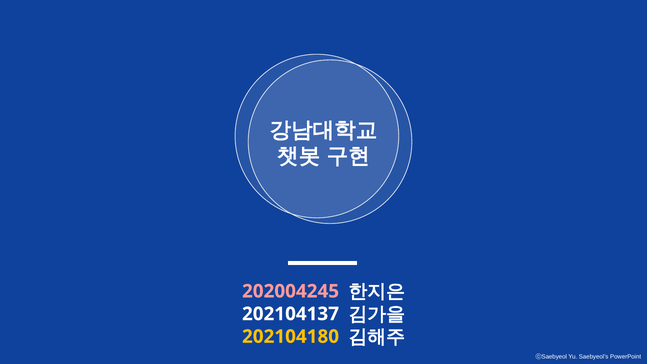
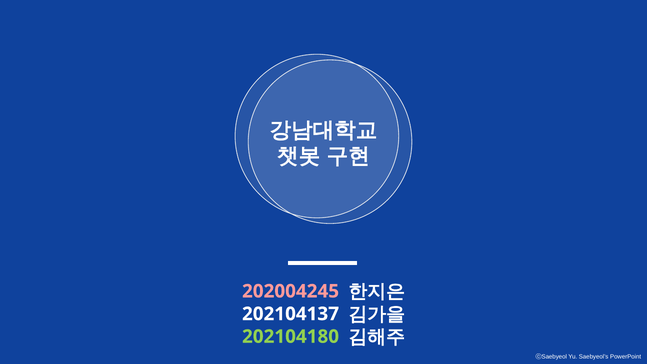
202104180 colour: yellow -> light green (291, 337)
